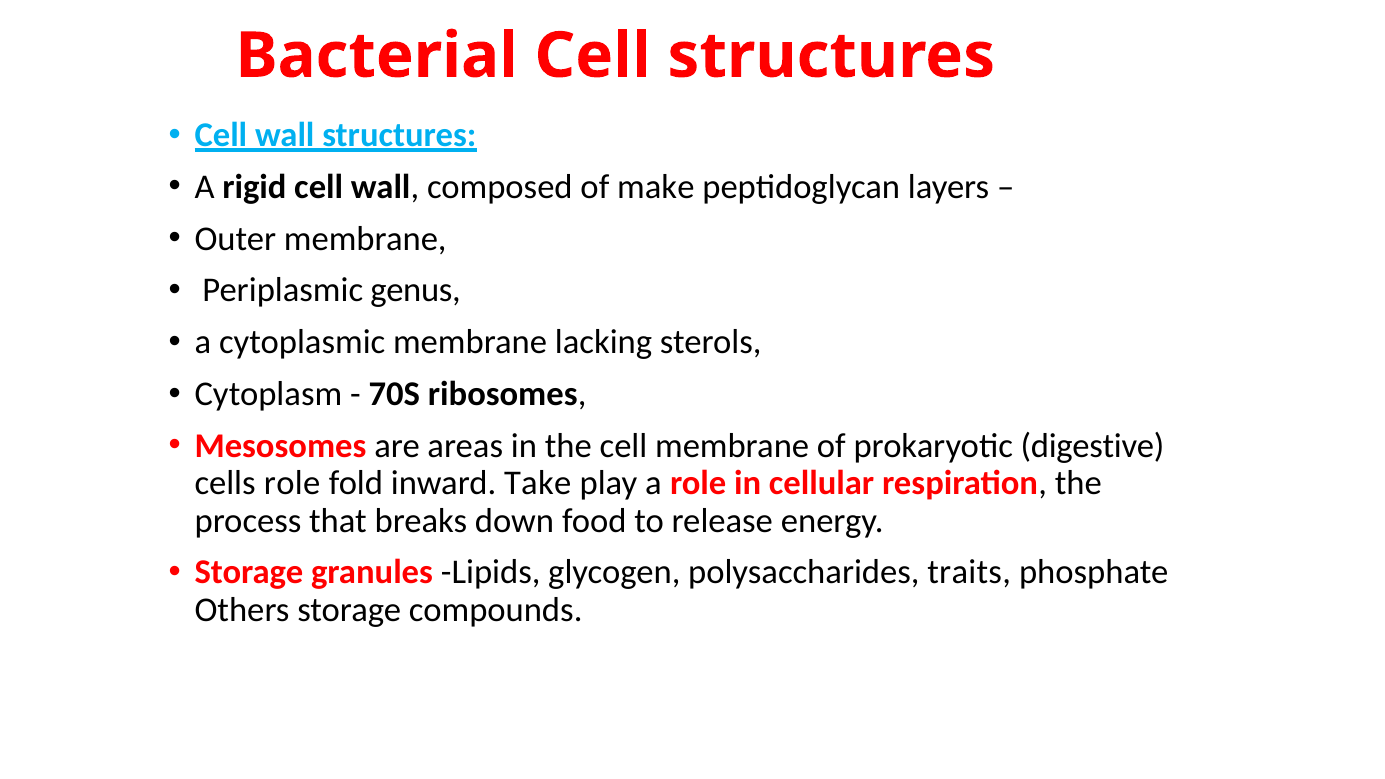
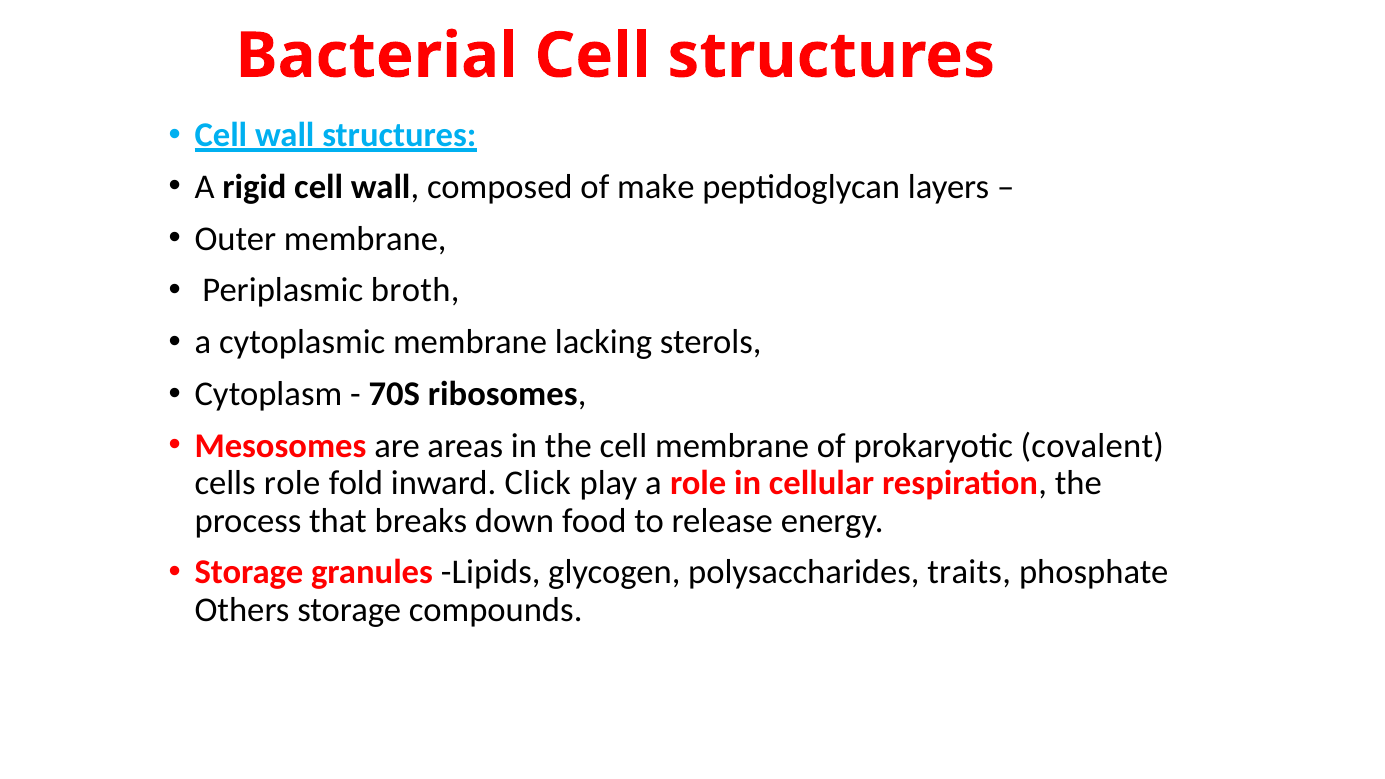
genus: genus -> broth (415, 290)
digestive: digestive -> covalent (1092, 446)
Take: Take -> Click (538, 483)
